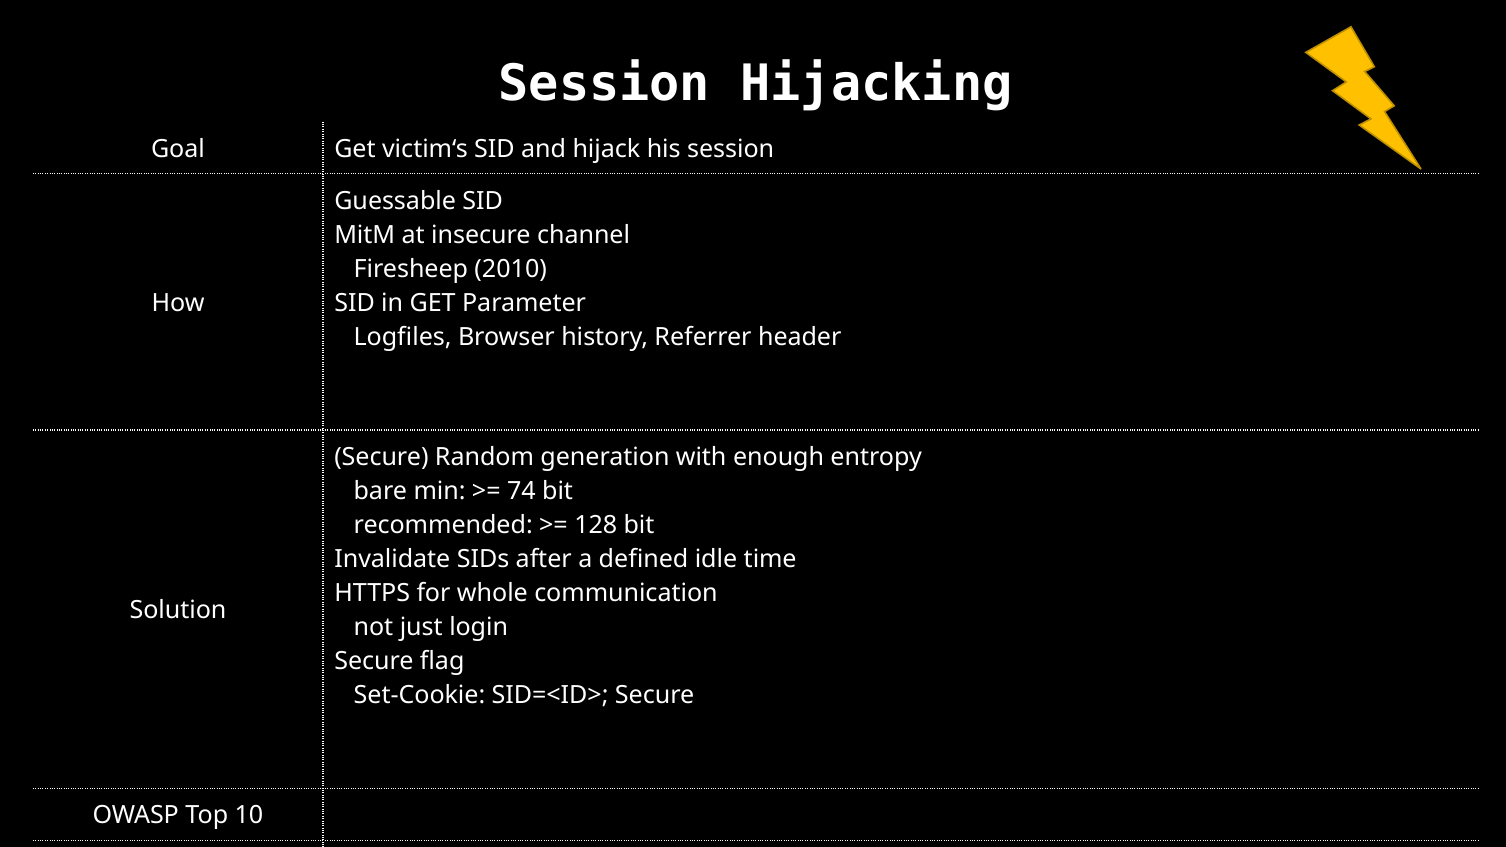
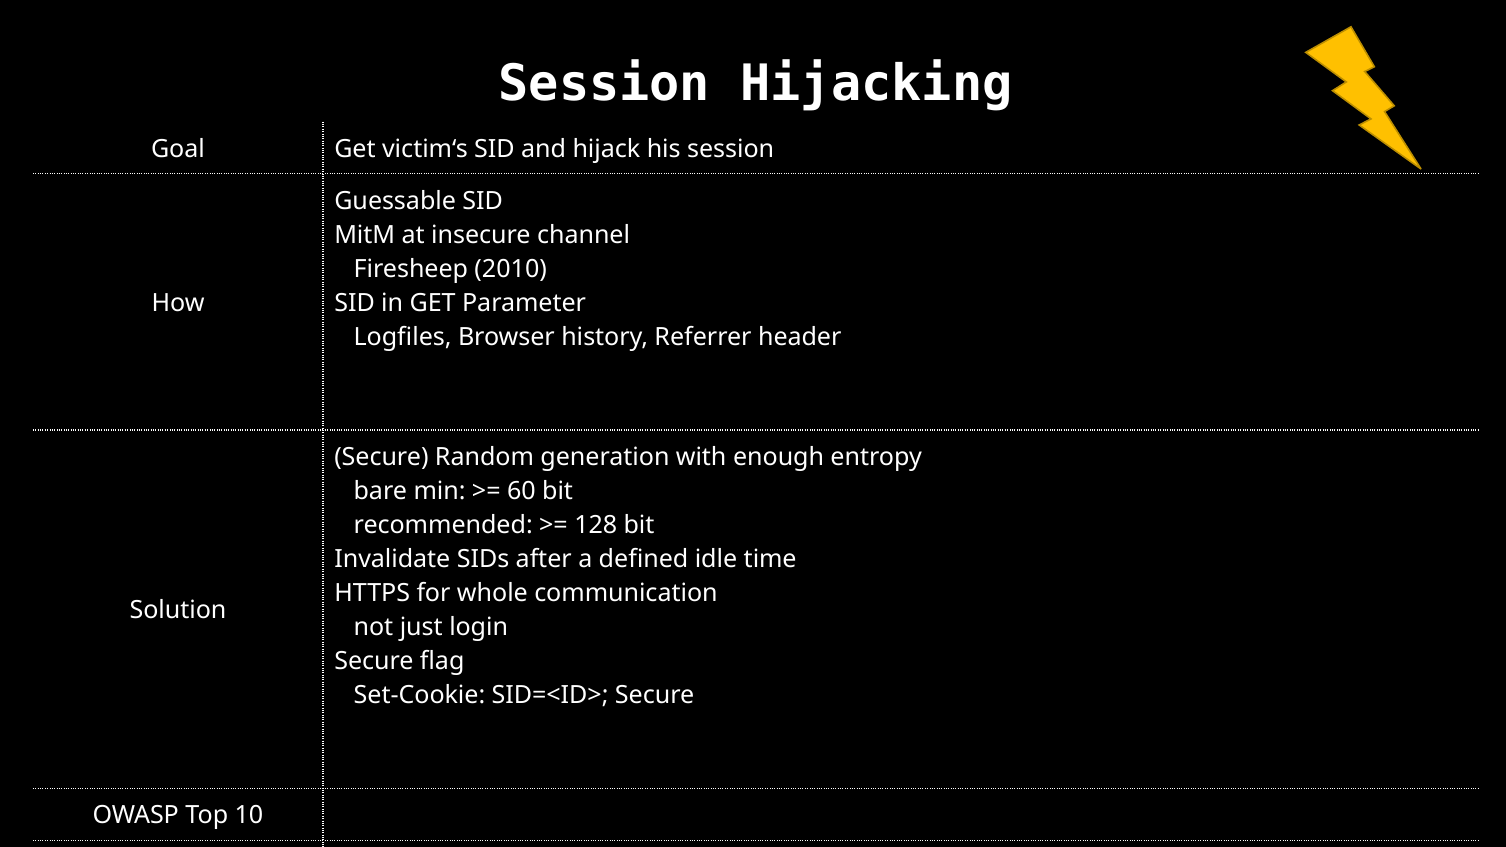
74: 74 -> 60 (521, 491)
